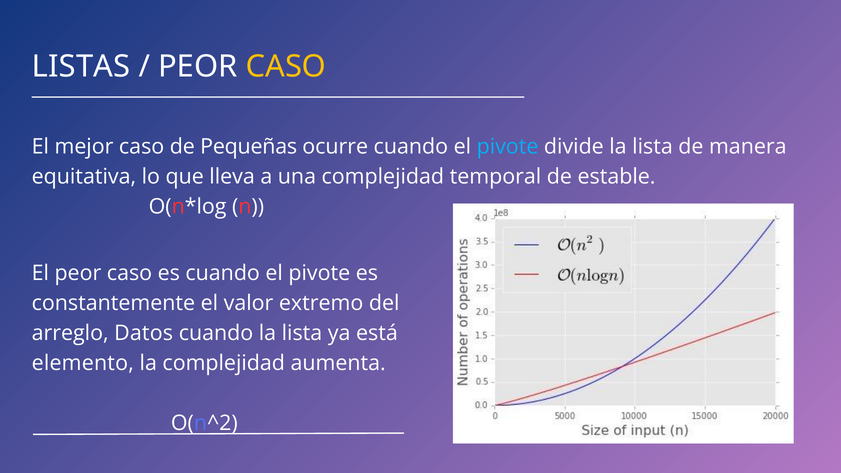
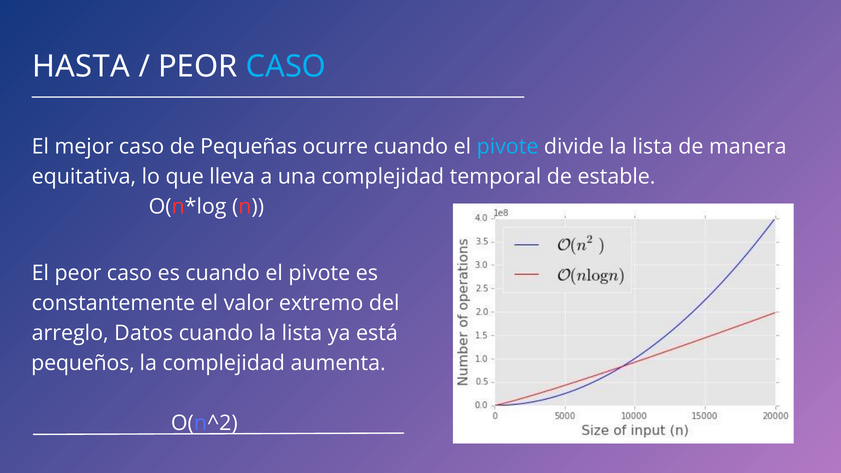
LISTAS: LISTAS -> HASTA (81, 66)
CASO colour: yellow -> light blue (286, 66)
elemento: elemento -> pequeños (83, 363)
